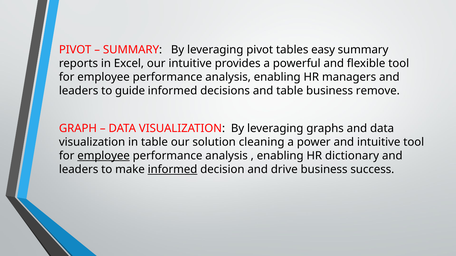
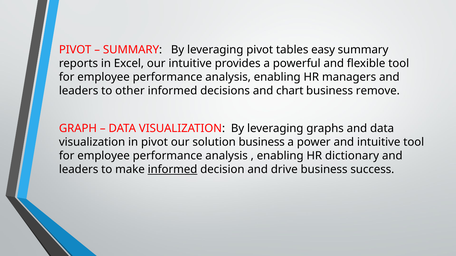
guide: guide -> other (130, 91)
and table: table -> chart (290, 91)
in table: table -> pivot (154, 142)
solution cleaning: cleaning -> business (262, 142)
employee underline: present -> none (104, 156)
